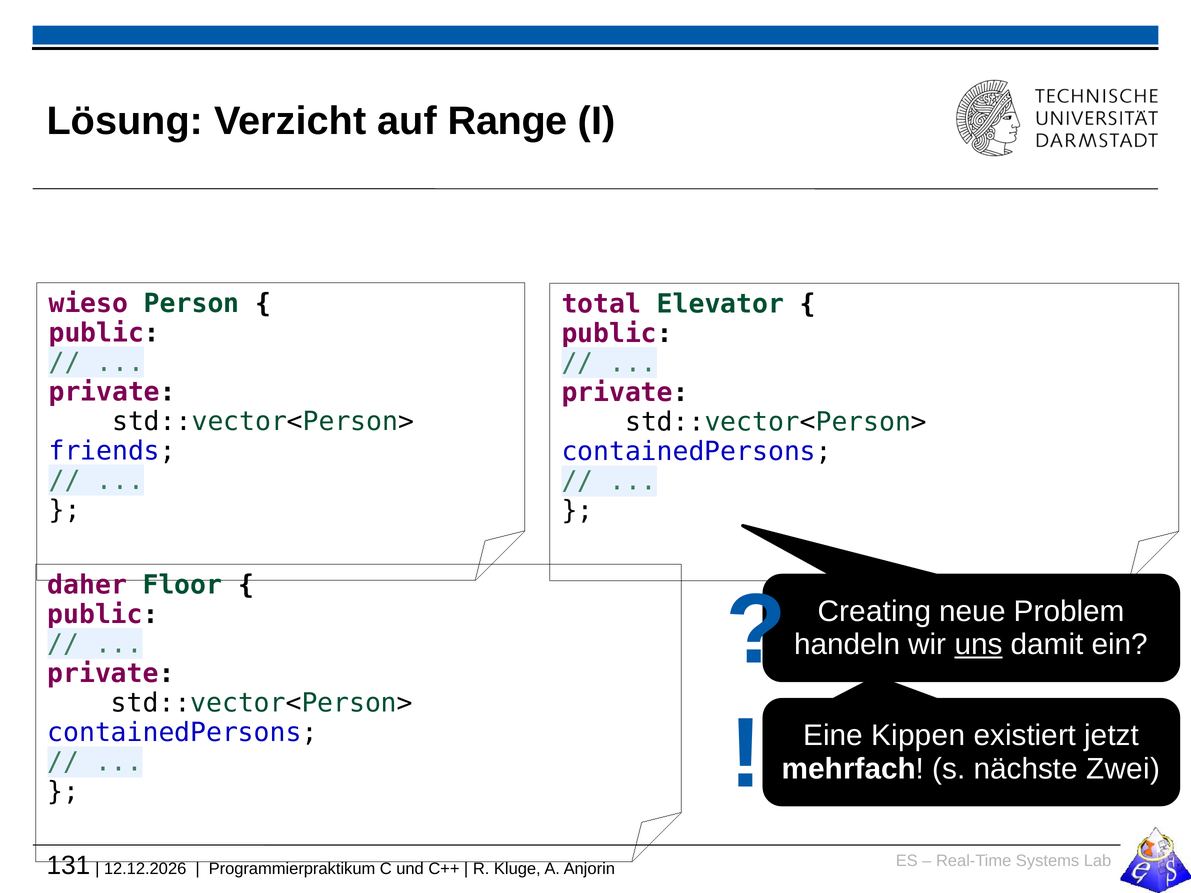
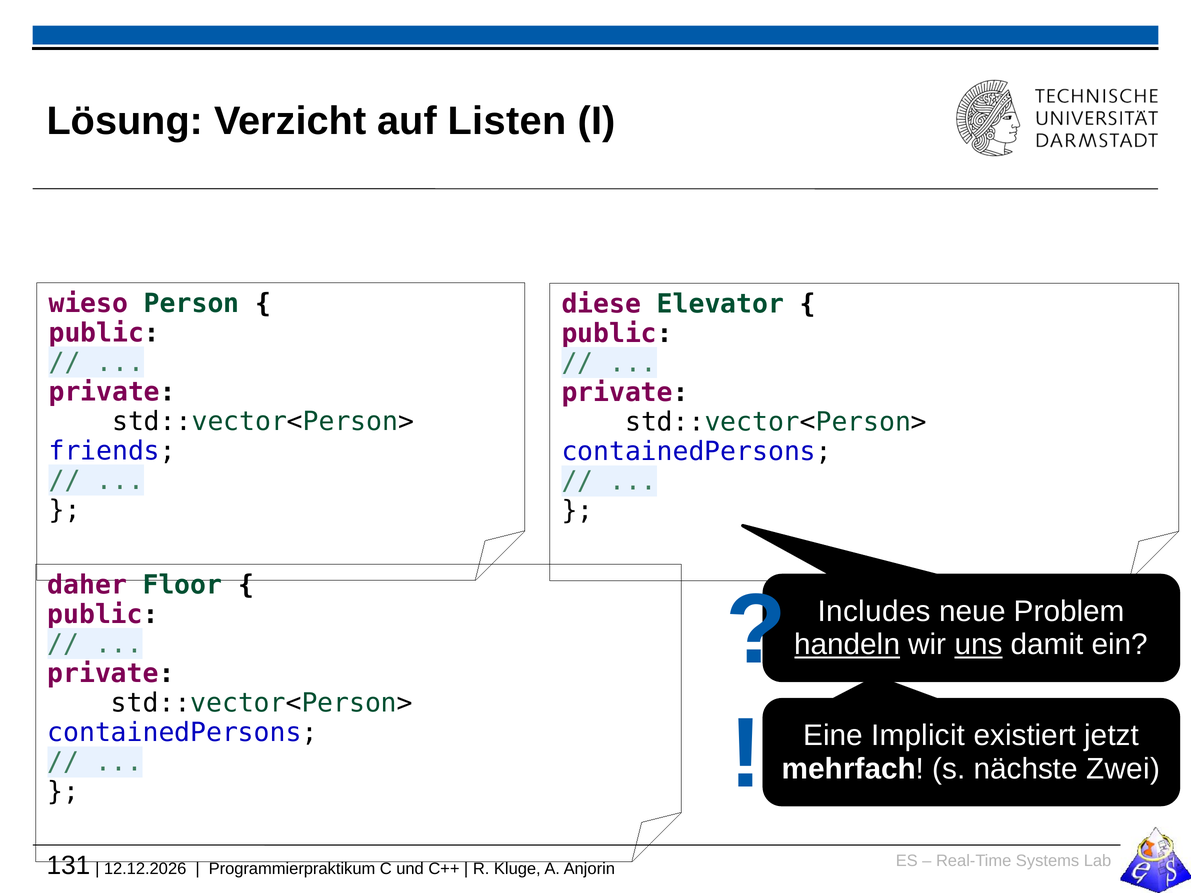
Range: Range -> Listen (507, 121)
total: total -> diese (601, 304)
Creating: Creating -> Includes (874, 612)
handeln underline: none -> present (847, 645)
Kippen: Kippen -> Implicit (918, 736)
